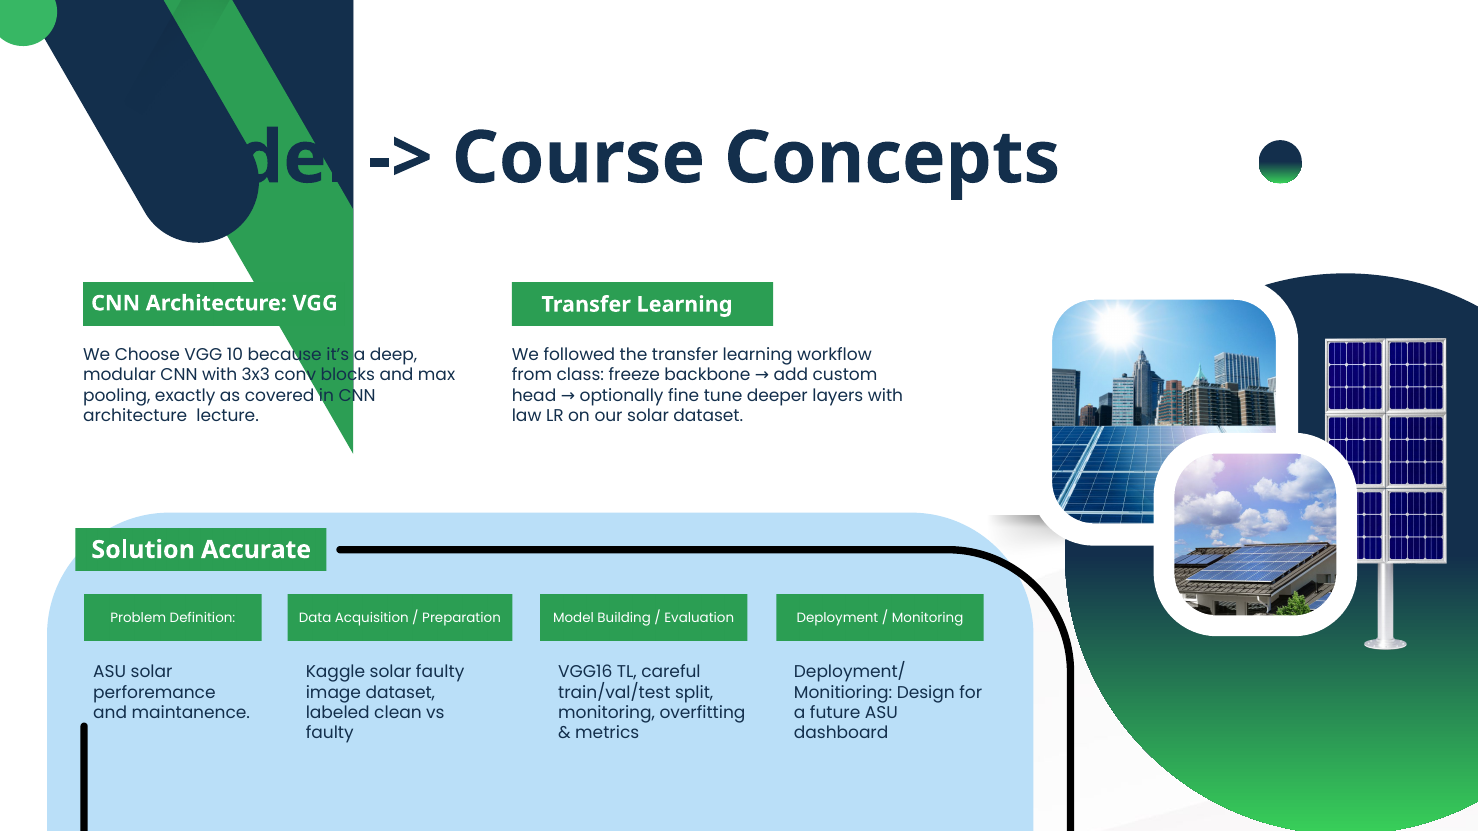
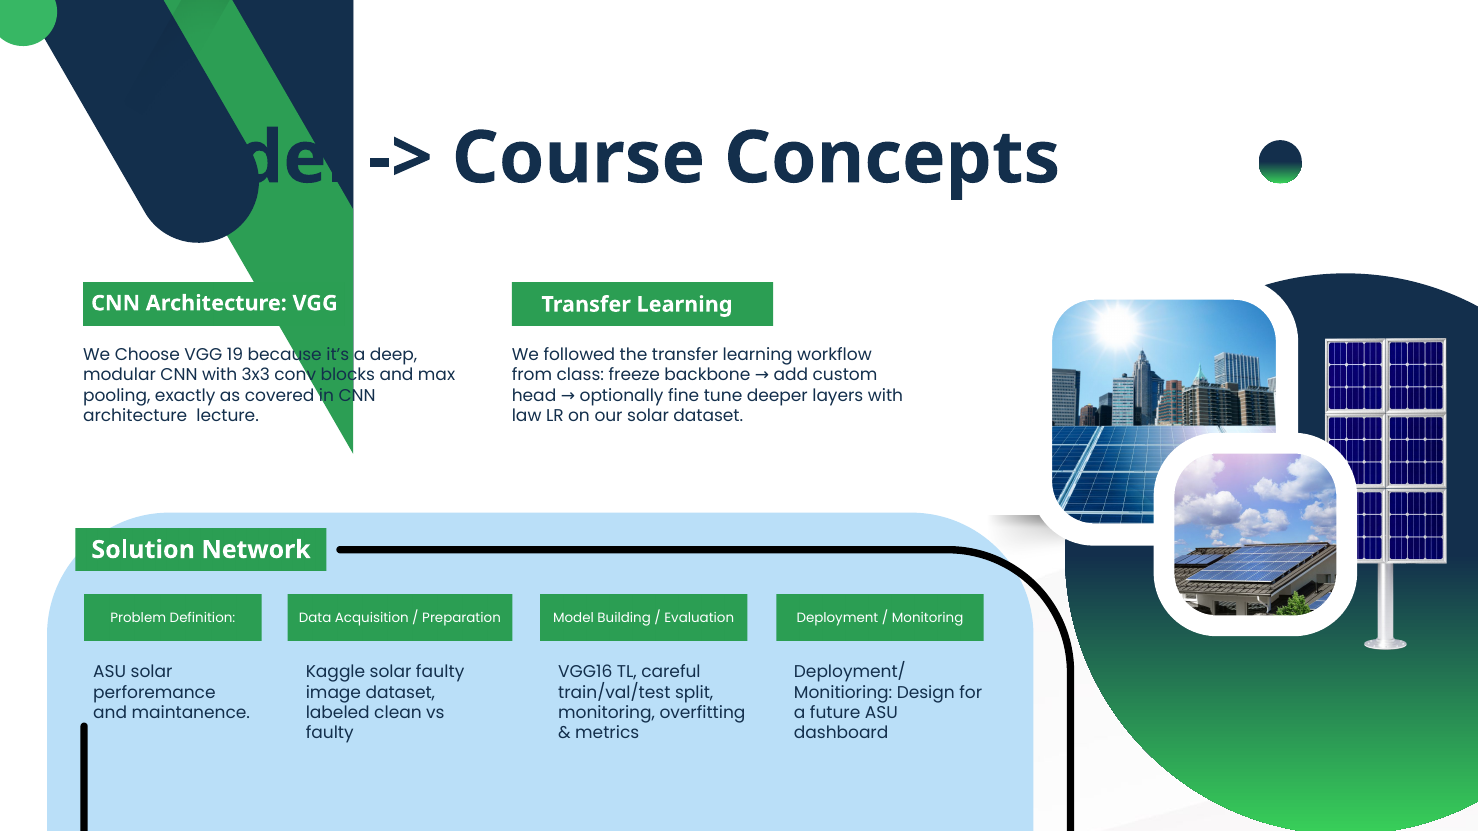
10: 10 -> 19 (235, 355)
Accurate: Accurate -> Network (256, 550)
